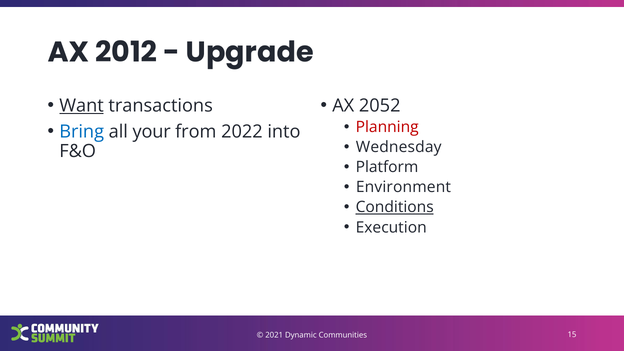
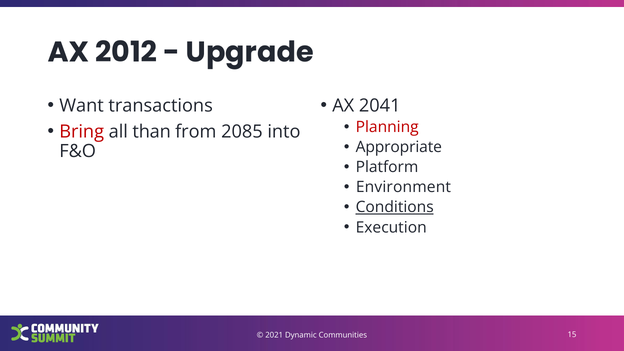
Want underline: present -> none (82, 106)
2052: 2052 -> 2041 (380, 106)
Bring colour: blue -> red (82, 132)
your: your -> than (152, 132)
2022: 2022 -> 2085 (242, 132)
Wednesday: Wednesday -> Appropriate (399, 147)
